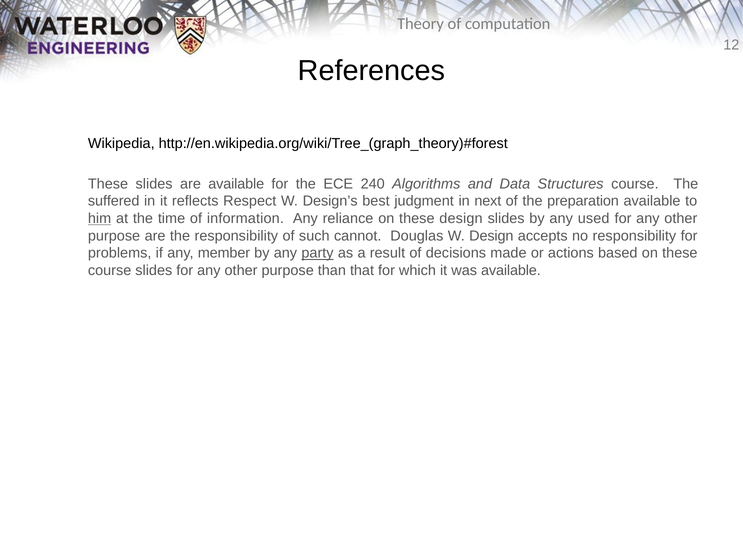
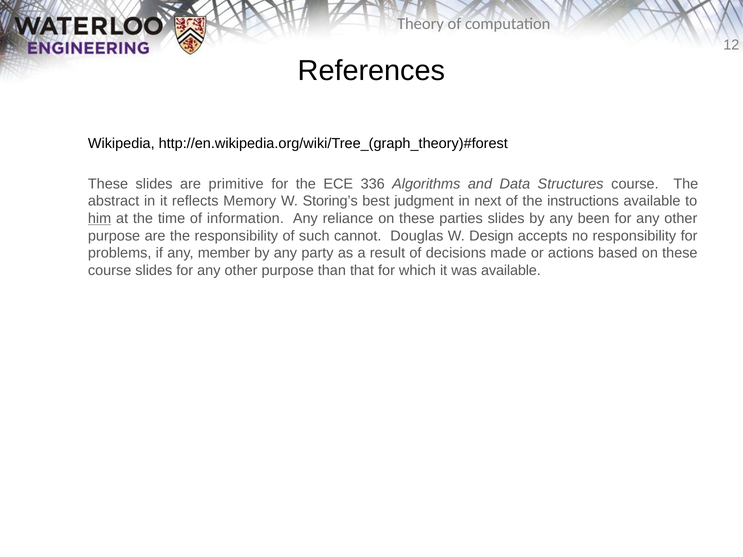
are available: available -> primitive (236, 184)
240: 240 -> 336 (373, 184)
suffered: suffered -> abstract (114, 201)
Respect: Respect -> Memory (250, 201)
Design’s: Design’s -> Storing’s (330, 201)
preparation: preparation -> instructions (583, 201)
these design: design -> parties (461, 219)
used: used -> been (594, 219)
party underline: present -> none (317, 253)
